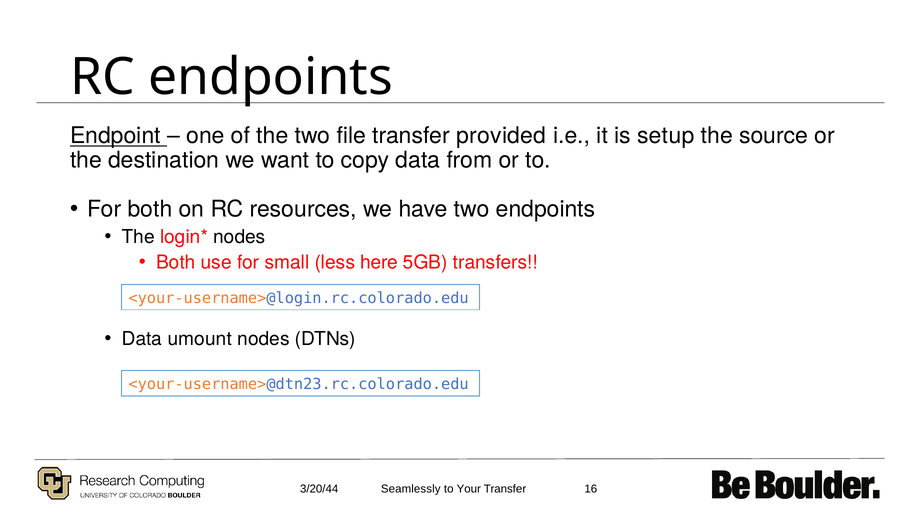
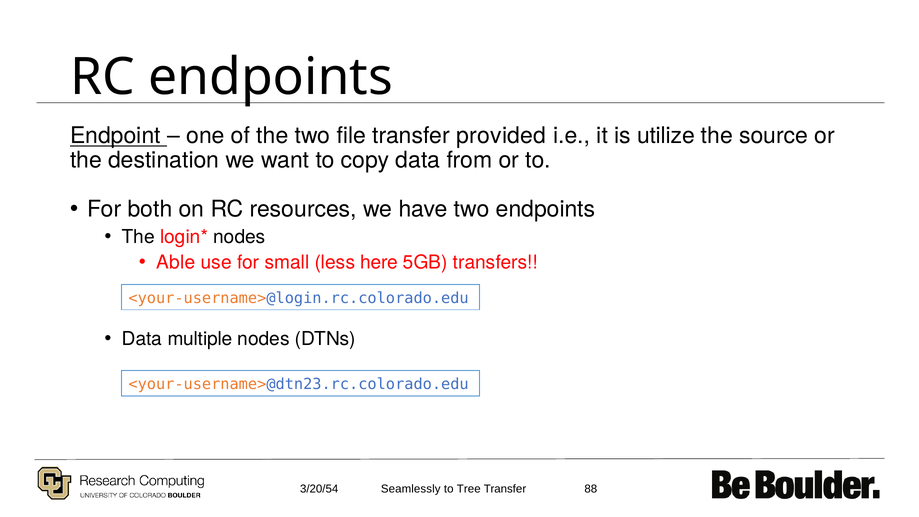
setup: setup -> utilize (666, 136)
Both: Both -> Able (176, 262)
umount: umount -> multiple (200, 339)
3/20/44: 3/20/44 -> 3/20/54 (319, 489)
Your: Your -> Tree (469, 489)
16: 16 -> 88 (591, 489)
